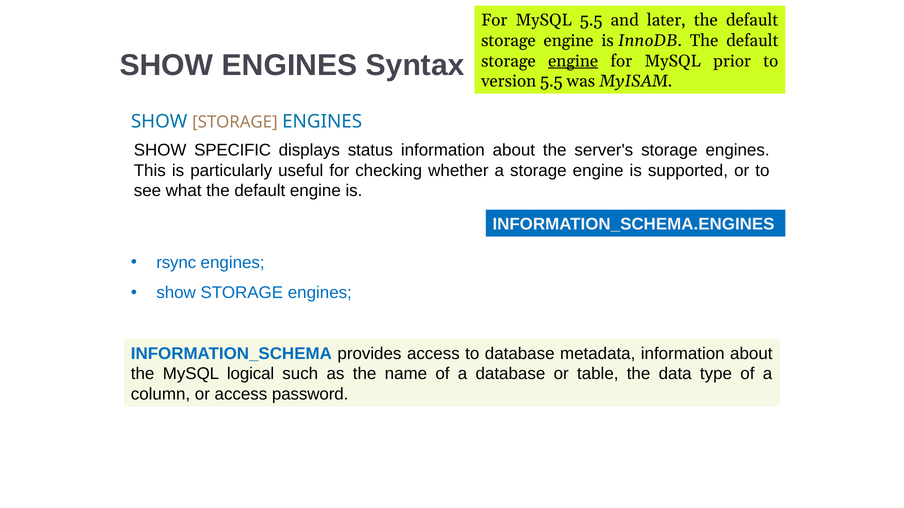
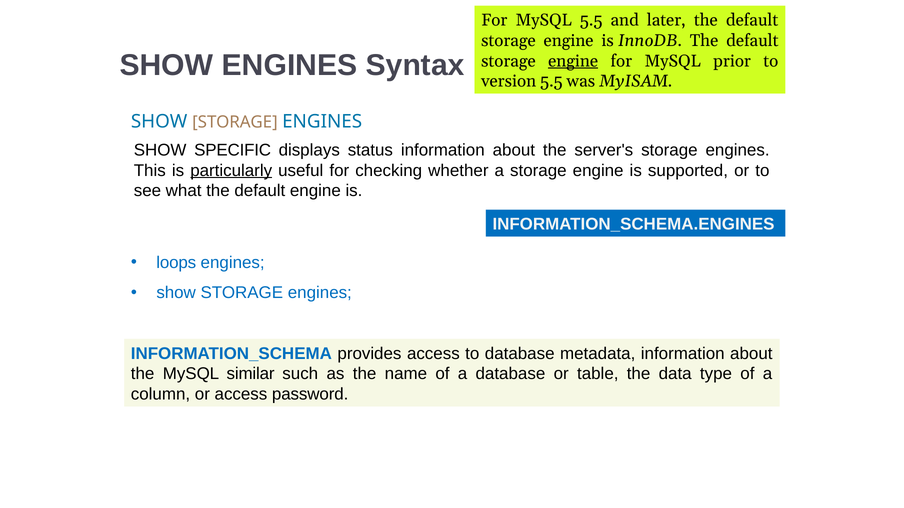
particularly underline: none -> present (231, 171)
rsync: rsync -> loops (176, 263)
logical: logical -> similar (251, 374)
